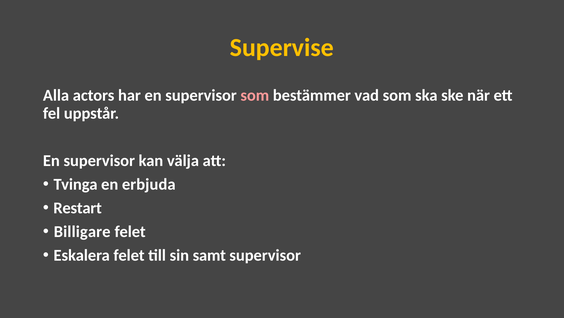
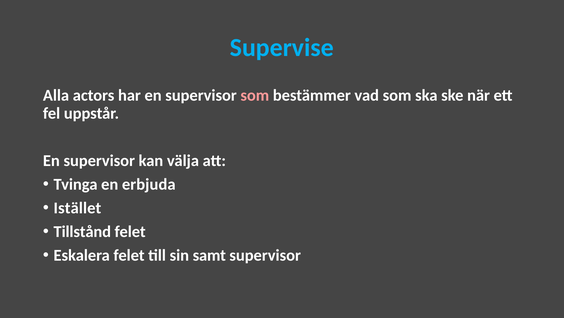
Supervise colour: yellow -> light blue (282, 47)
Restart: Restart -> Istället (77, 208)
Billigare: Billigare -> Tillstånd (82, 231)
